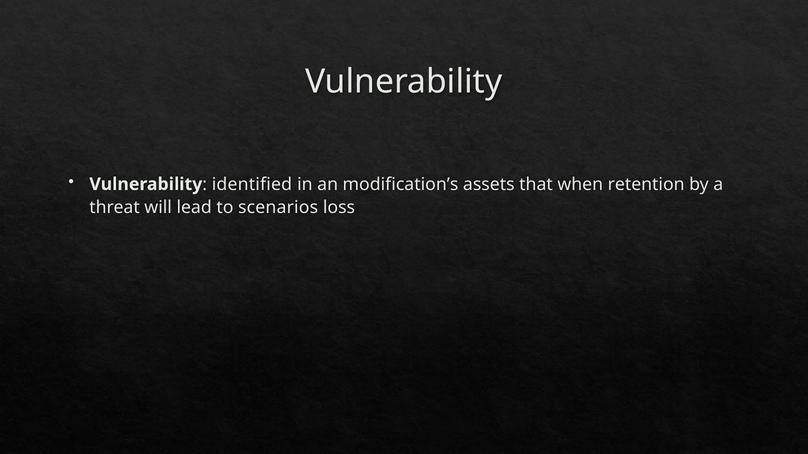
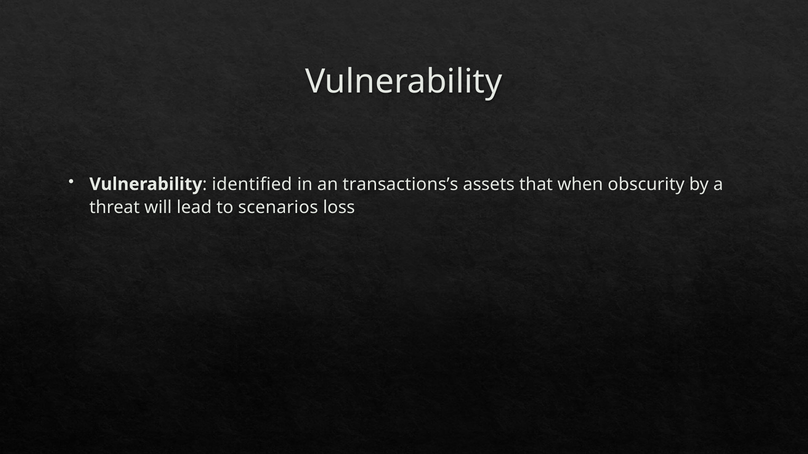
modification’s: modification’s -> transactions’s (400, 184)
retention: retention -> obscurity (646, 184)
